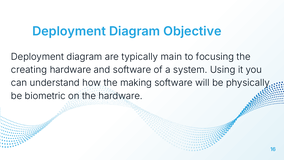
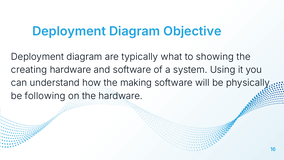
main: main -> what (171, 57)
focusing: focusing -> showing (215, 57)
biometric: biometric -> following (45, 96)
